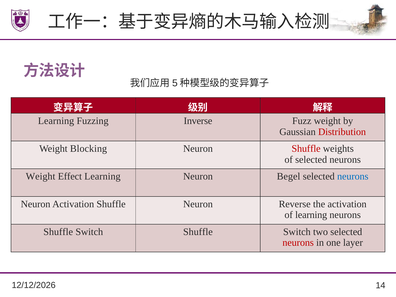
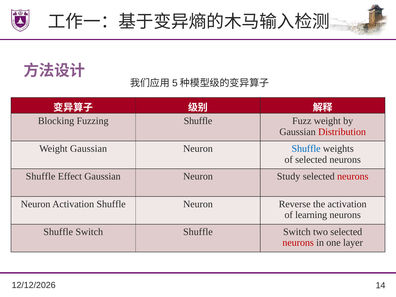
Learning: Learning -> Blocking (56, 121)
Fuzzing Inverse: Inverse -> Shuffle (198, 121)
Weight Blocking: Blocking -> Gaussian (89, 149)
Shuffle colour: red -> blue (306, 149)
Weight: Weight -> Shuffle (41, 176)
Effect Learning: Learning -> Gaussian (102, 176)
Begel: Begel -> Study (289, 176)
neurons colour: blue -> red (353, 176)
